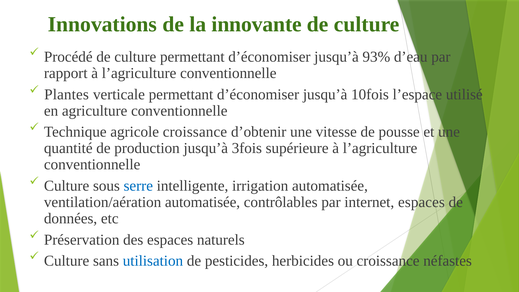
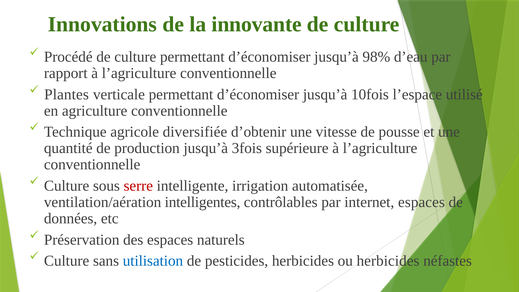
93%: 93% -> 98% (376, 57)
agricole croissance: croissance -> diversifiée (195, 132)
serre colour: blue -> red (138, 186)
ventilation/aération automatisée: automatisée -> intelligentes (203, 202)
ou croissance: croissance -> herbicides (388, 261)
